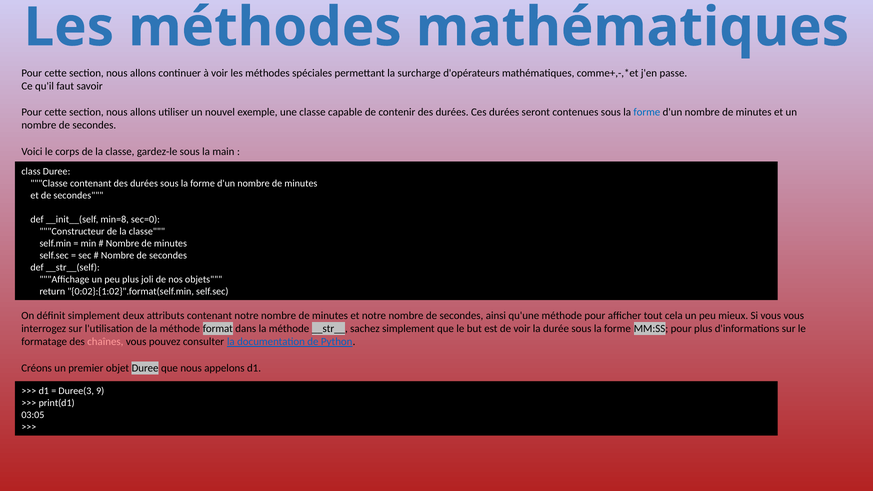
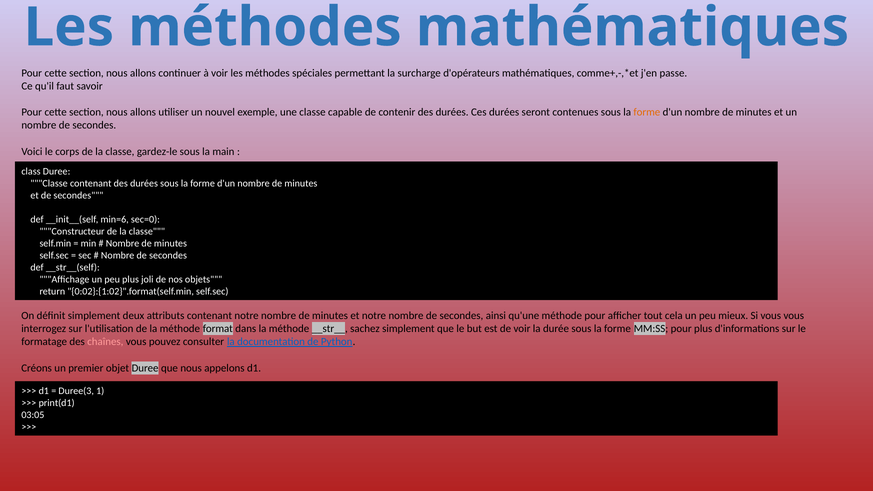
forme colour: blue -> orange (647, 112)
min=8: min=8 -> min=6 (115, 220)
9: 9 -> 1 (100, 391)
